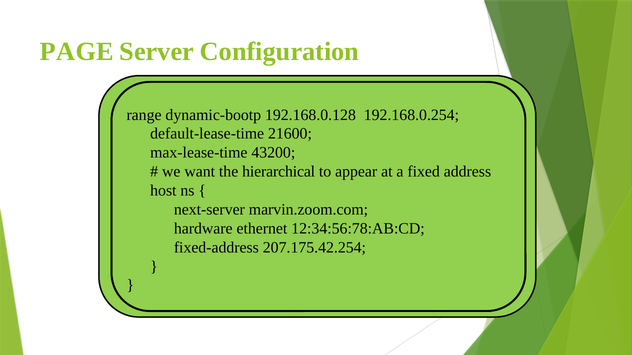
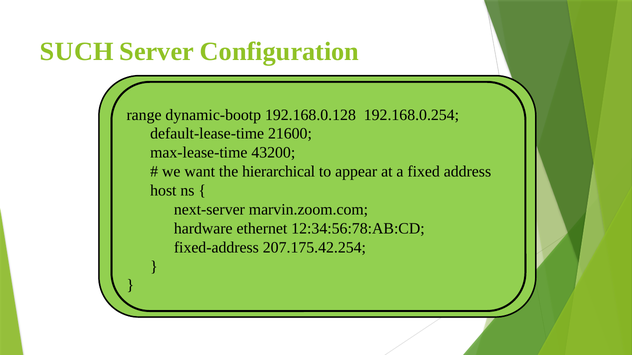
PAGE: PAGE -> SUCH (77, 52)
